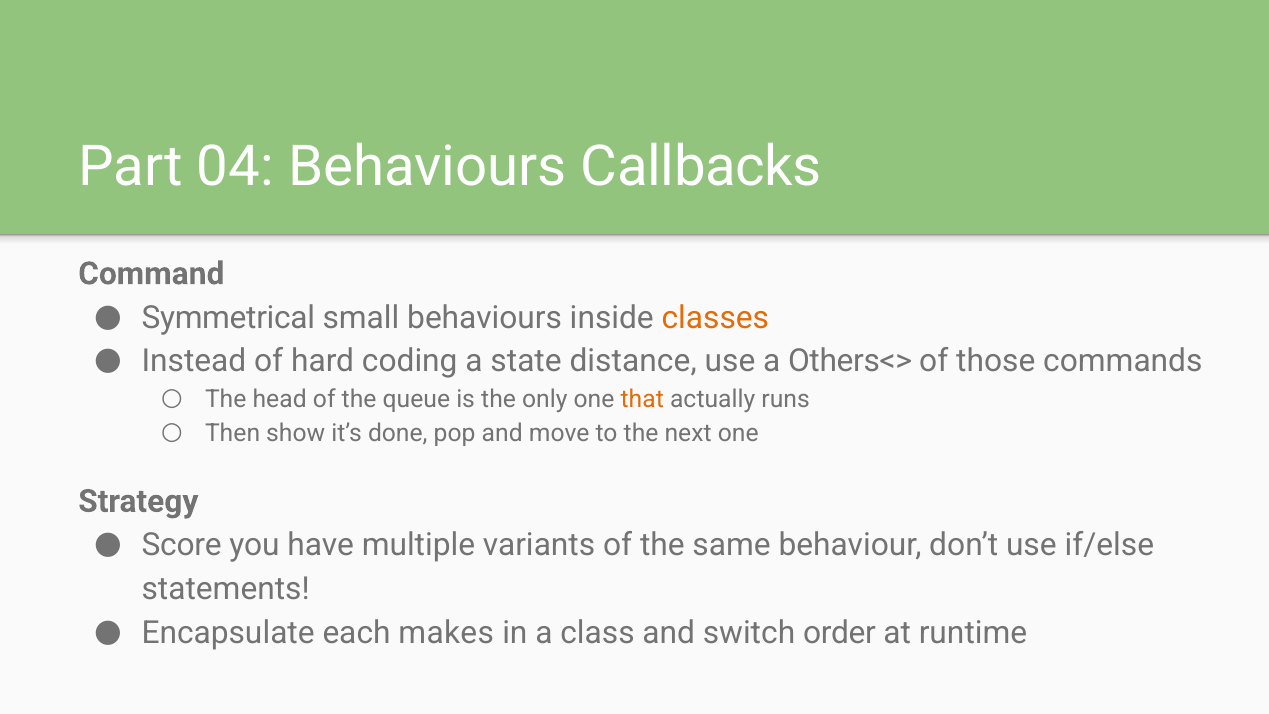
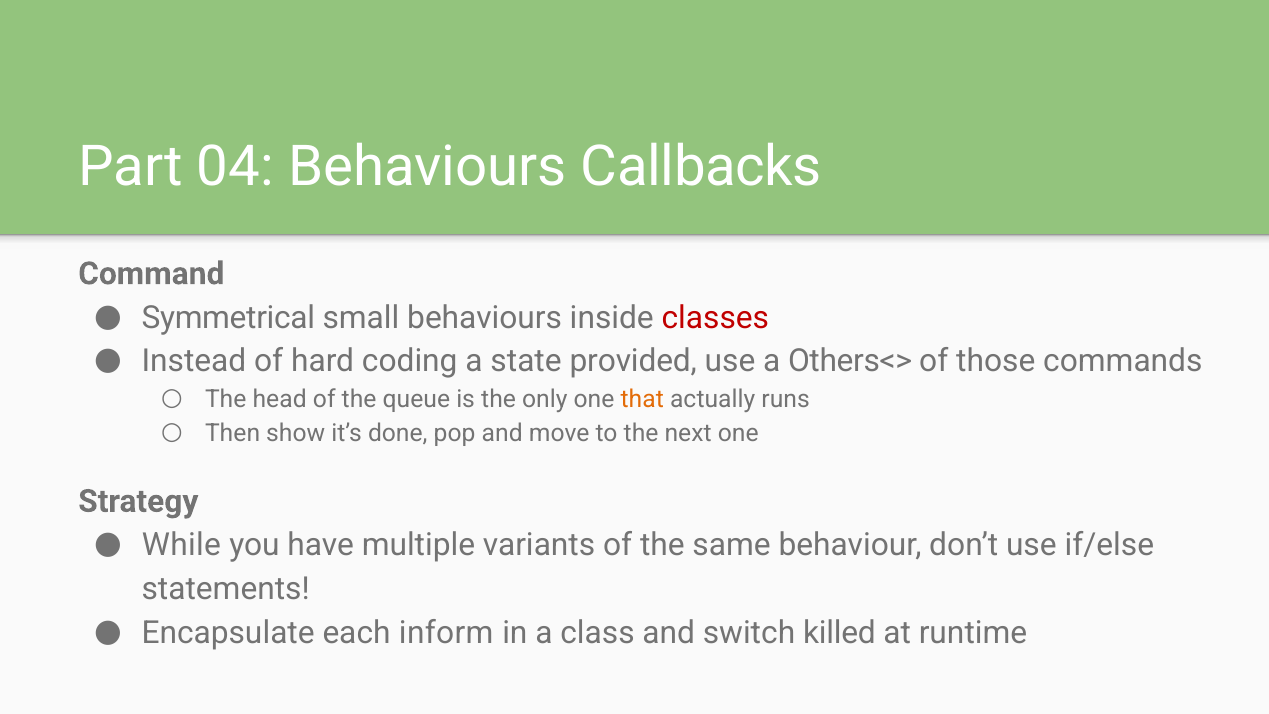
classes colour: orange -> red (715, 317)
distance: distance -> provided (633, 361)
Score: Score -> While (181, 545)
makes: makes -> inform (446, 633)
order: order -> killed (839, 633)
